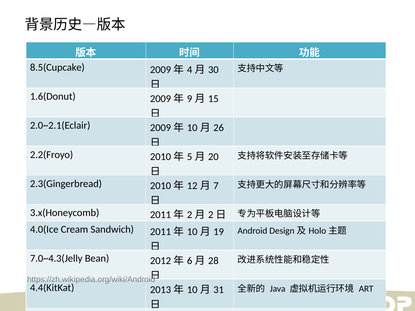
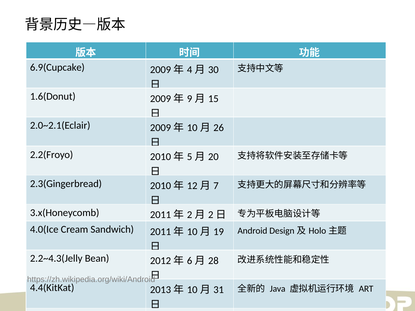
8.5(Cupcake: 8.5(Cupcake -> 6.9(Cupcake (57, 68)
7.0~4.3(Jelly: 7.0~4.3(Jelly -> 2.2~4.3(Jelly (56, 259)
